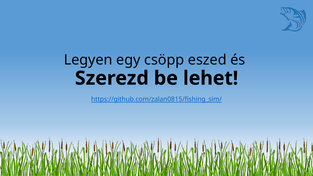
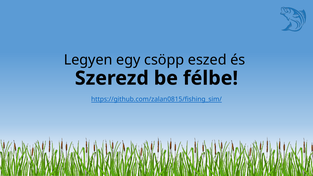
lehet: lehet -> félbe (210, 78)
